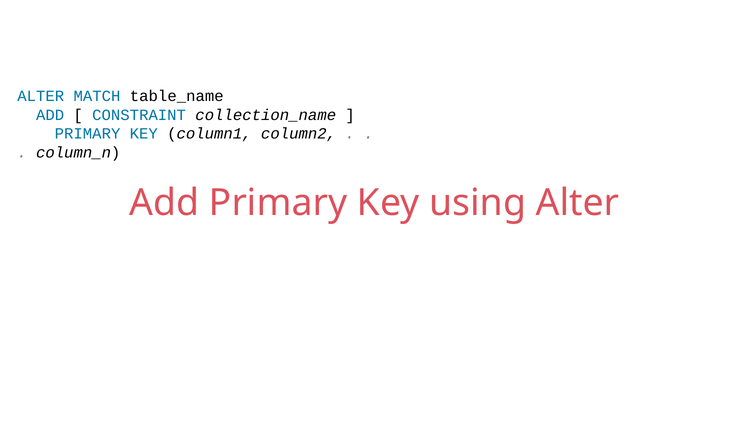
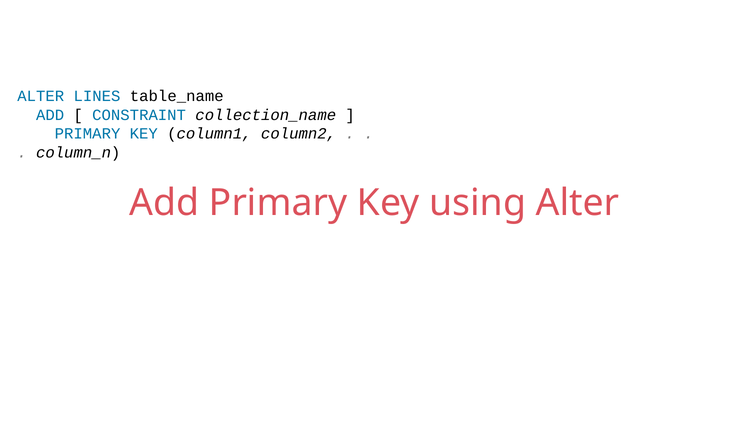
MATCH: MATCH -> LINES (97, 96)
